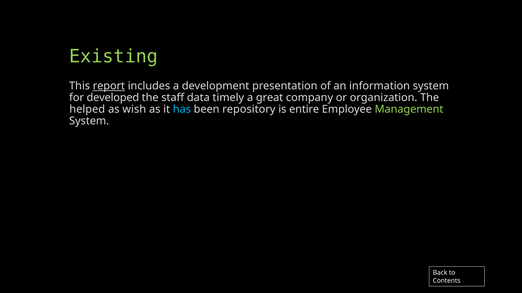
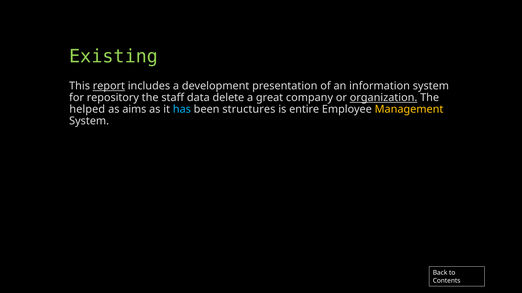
developed: developed -> repository (113, 98)
timely: timely -> delete (228, 98)
organization underline: none -> present (384, 98)
wish: wish -> aims (134, 110)
repository: repository -> structures (249, 110)
Management colour: light green -> yellow (409, 110)
